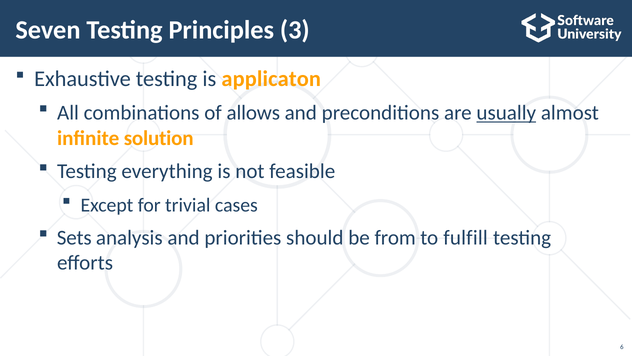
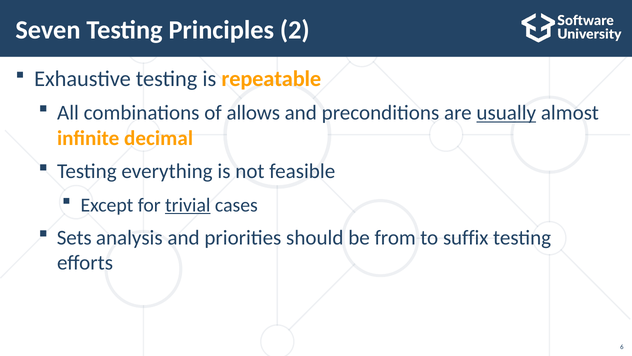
3: 3 -> 2 (295, 30)
applicaton: applicaton -> repeatable (271, 79)
solution: solution -> decimal (159, 138)
trivial underline: none -> present (188, 205)
fulfill: fulfill -> suffix (466, 237)
